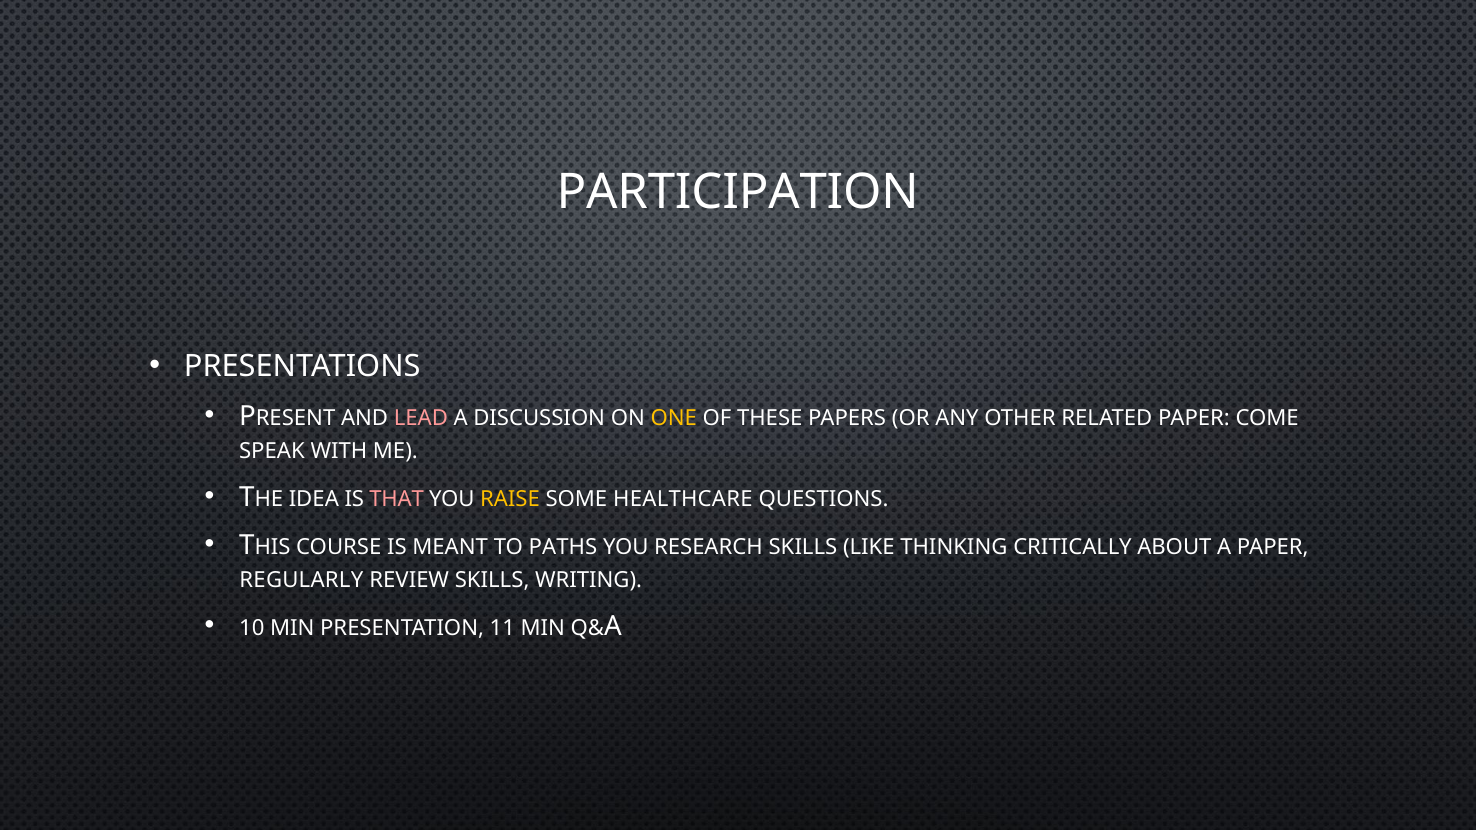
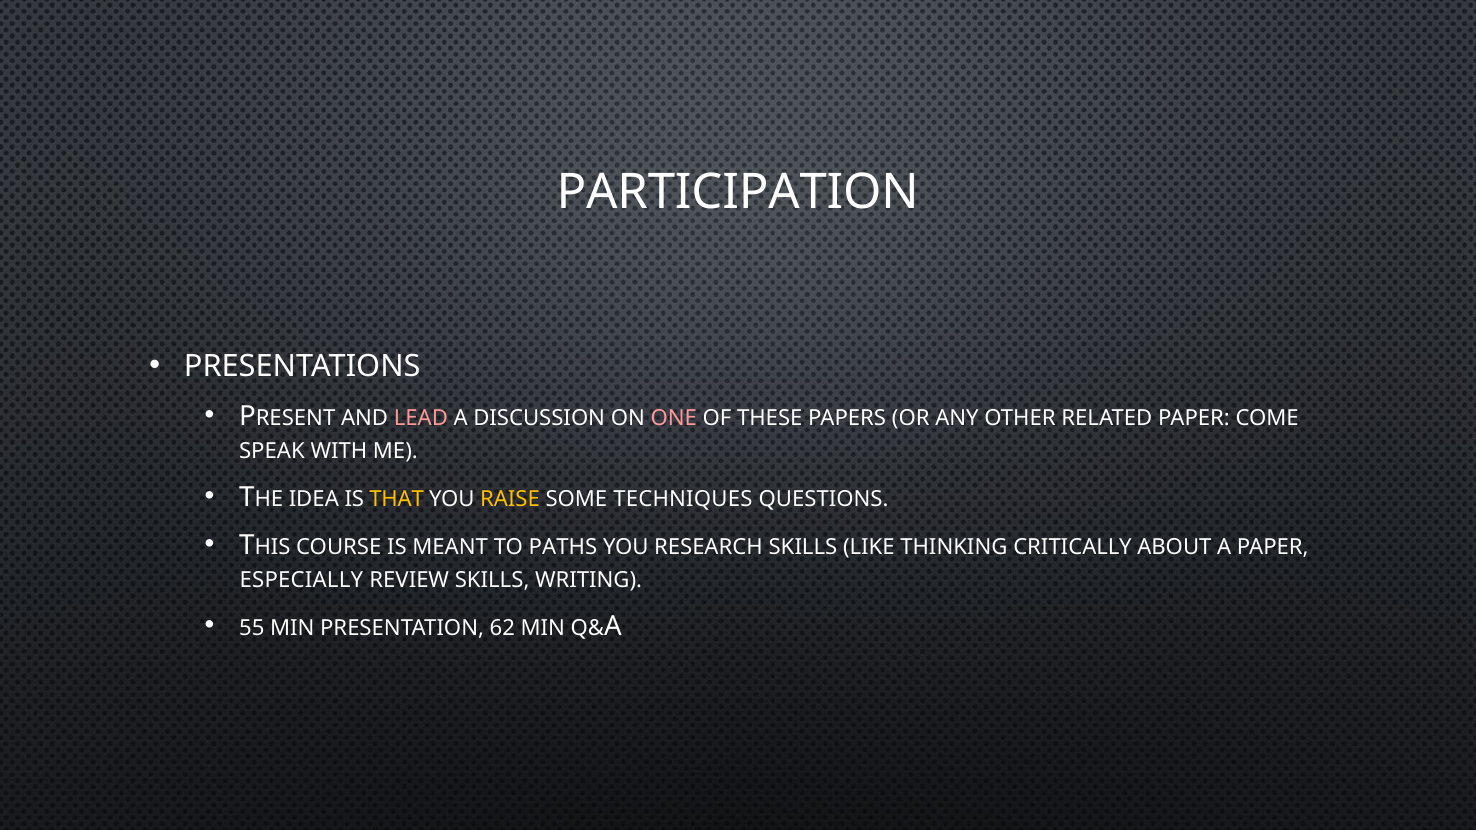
ONE colour: yellow -> pink (674, 418)
THAT colour: pink -> yellow (397, 499)
HEALTHCARE: HEALTHCARE -> TECHNIQUES (683, 499)
REGULARLY: REGULARLY -> ESPECIALLY (301, 580)
10: 10 -> 55 (252, 628)
11: 11 -> 62 (502, 628)
